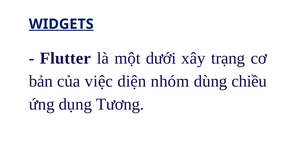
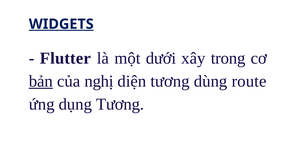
trạng: trạng -> trong (228, 58)
bản underline: none -> present (41, 81)
việc: việc -> nghị (99, 81)
diện nhóm: nhóm -> tương (170, 81)
chiều: chiều -> route (249, 81)
